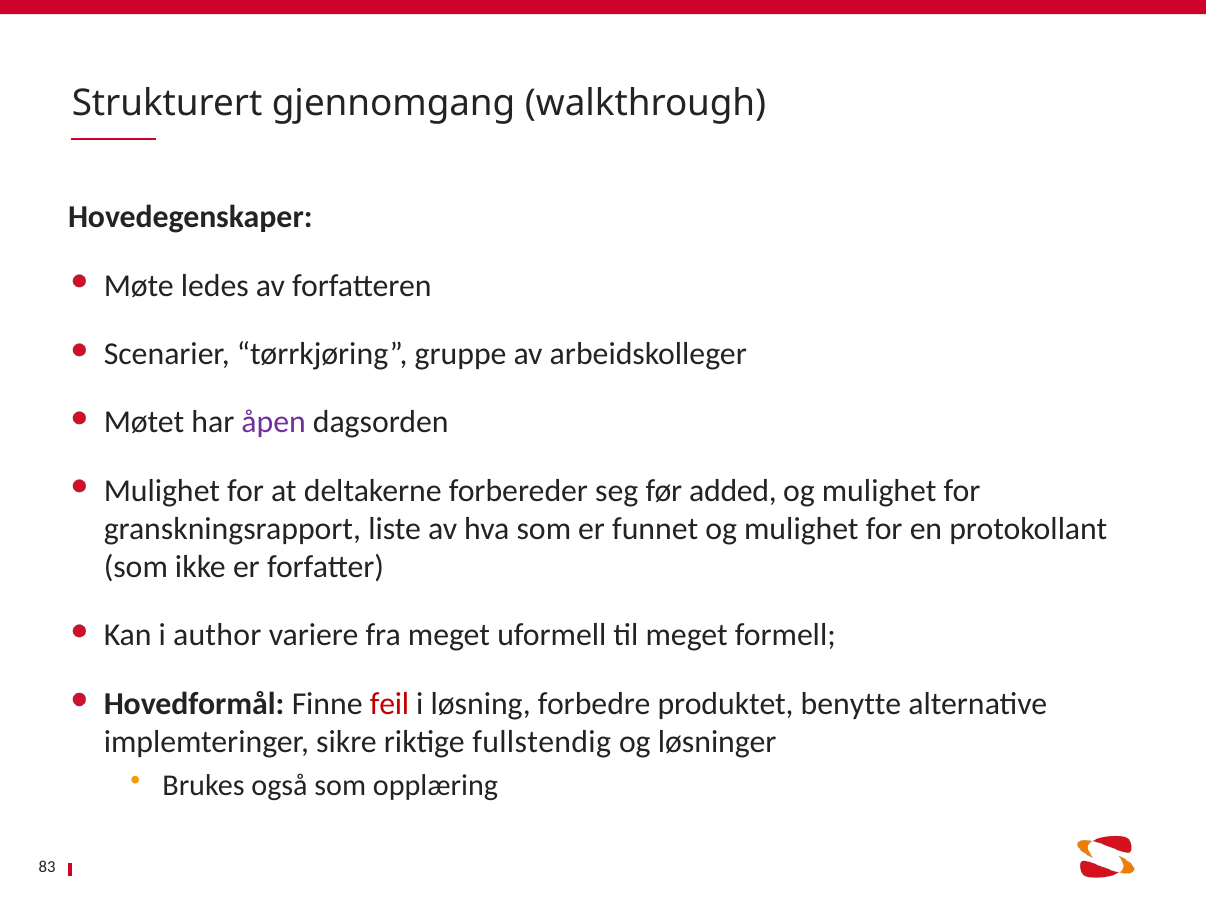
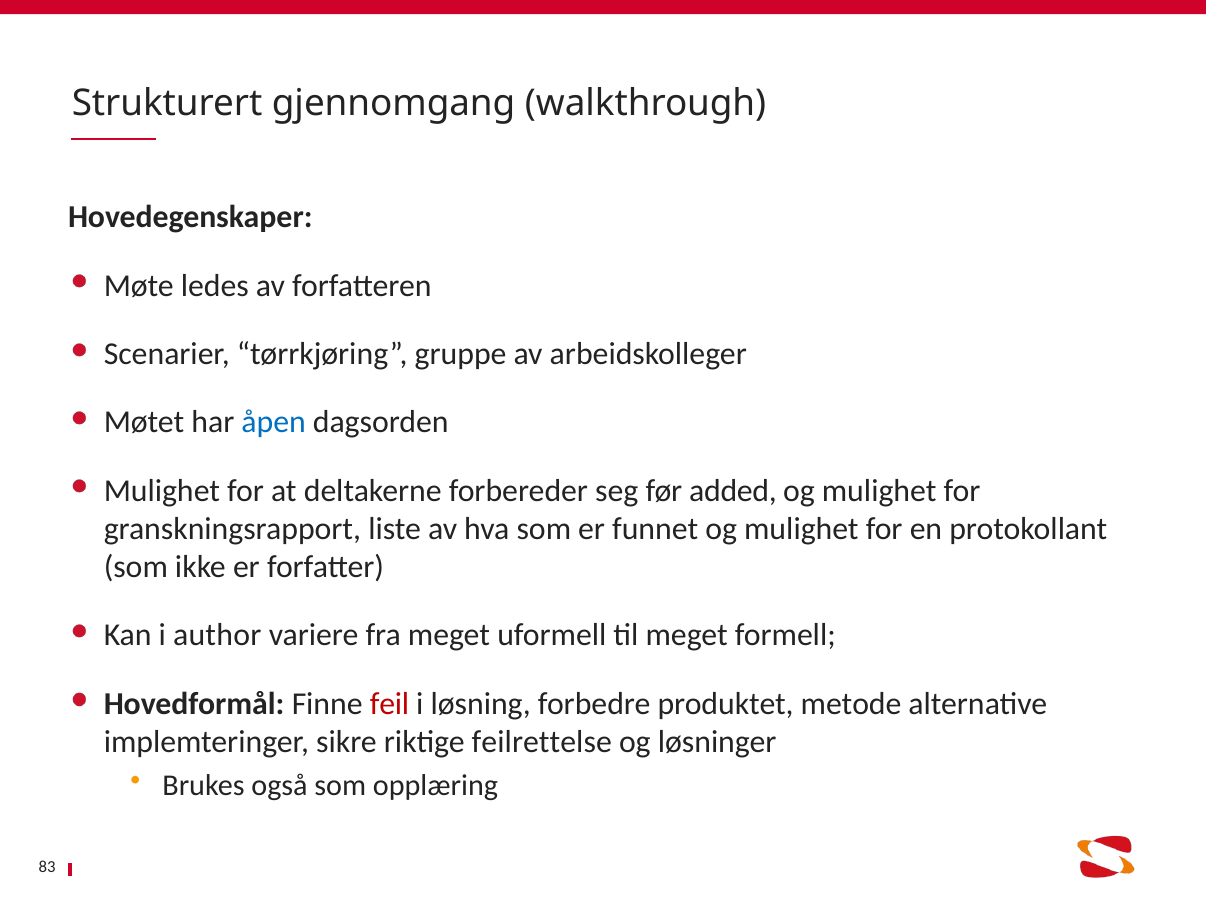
åpen colour: purple -> blue (274, 422)
benytte: benytte -> metode (851, 703)
fullstendig: fullstendig -> feilrettelse (542, 742)
